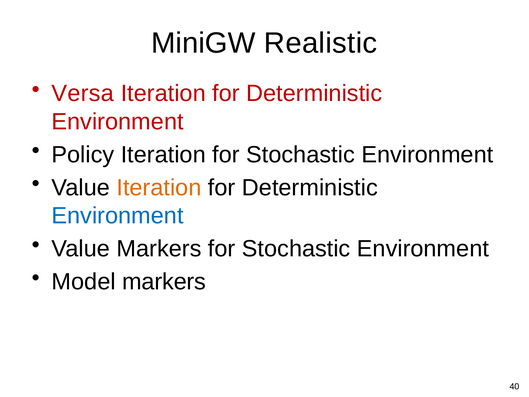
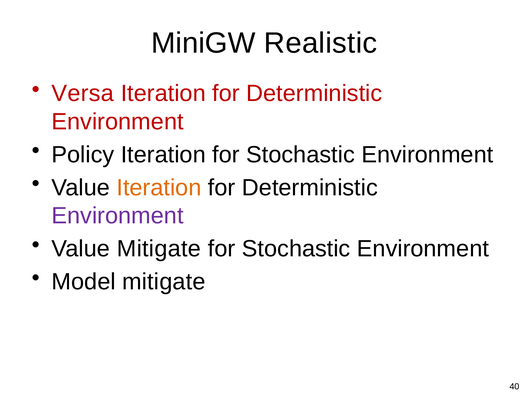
Environment colour: blue -> purple (118, 216)
Value Markers: Markers -> Mitigate (159, 249)
Model markers: markers -> mitigate (164, 282)
